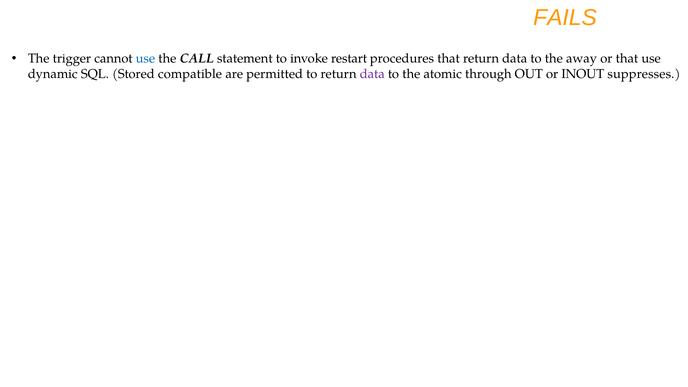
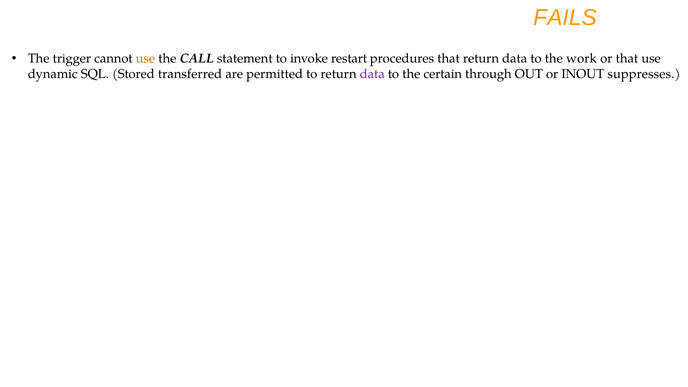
use colour: blue -> orange (145, 58)
away: away -> work (581, 58)
compatible: compatible -> transferred (190, 74)
atomic: atomic -> certain (443, 74)
